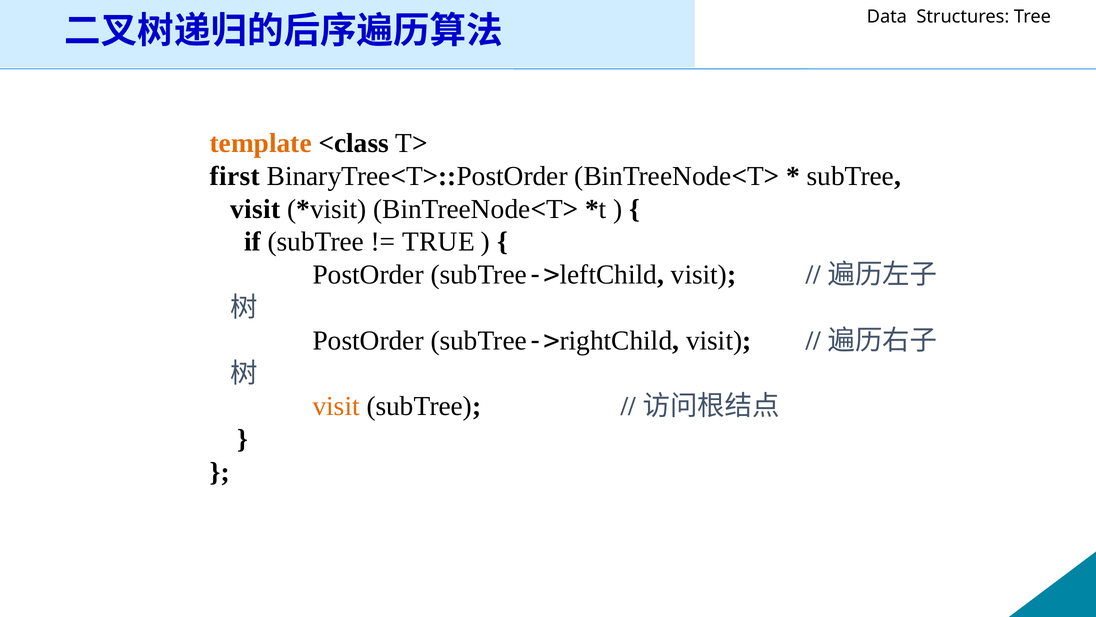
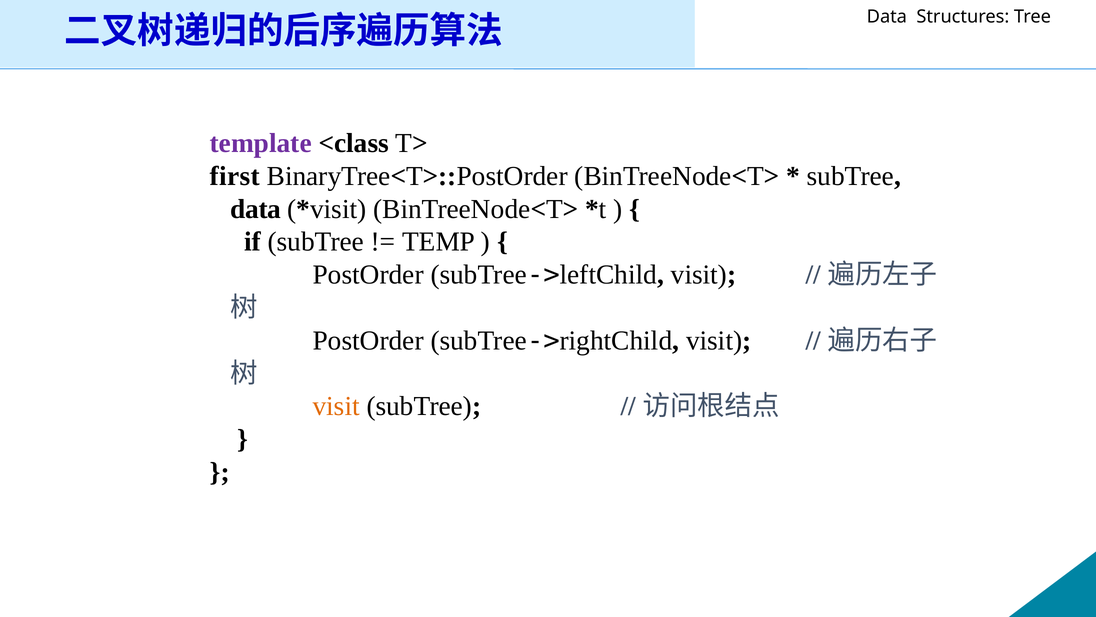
template colour: orange -> purple (261, 143)
visit: visit -> data (256, 209)
TRUE: TRUE -> TEMP (439, 242)
